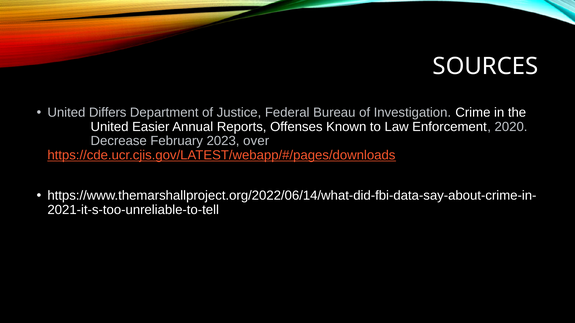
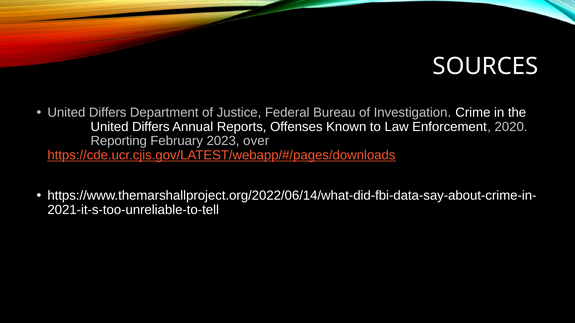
Easier: Easier -> Differs (151, 127)
Decrease: Decrease -> Reporting (119, 141)
